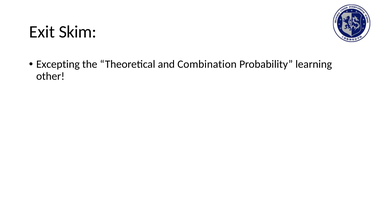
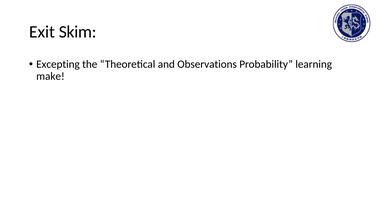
Combination: Combination -> Observations (207, 64)
other: other -> make (50, 76)
